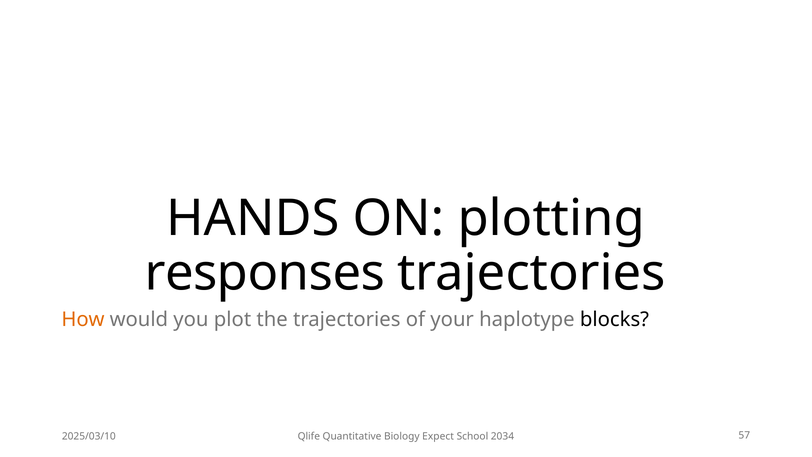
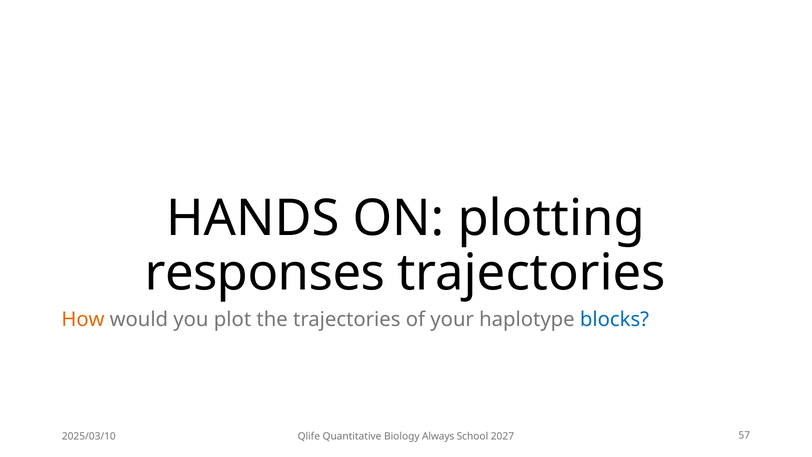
blocks colour: black -> blue (615, 320)
Expect: Expect -> Always (438, 436)
2034: 2034 -> 2027 (502, 436)
